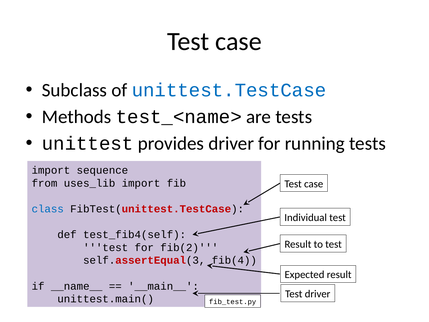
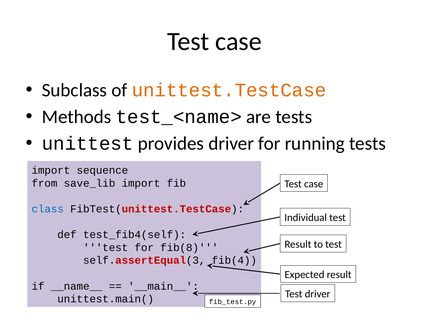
unittest.TestCase colour: blue -> orange (229, 90)
uses_lib: uses_lib -> save_lib (90, 183)
fib(2: fib(2 -> fib(8 (189, 247)
